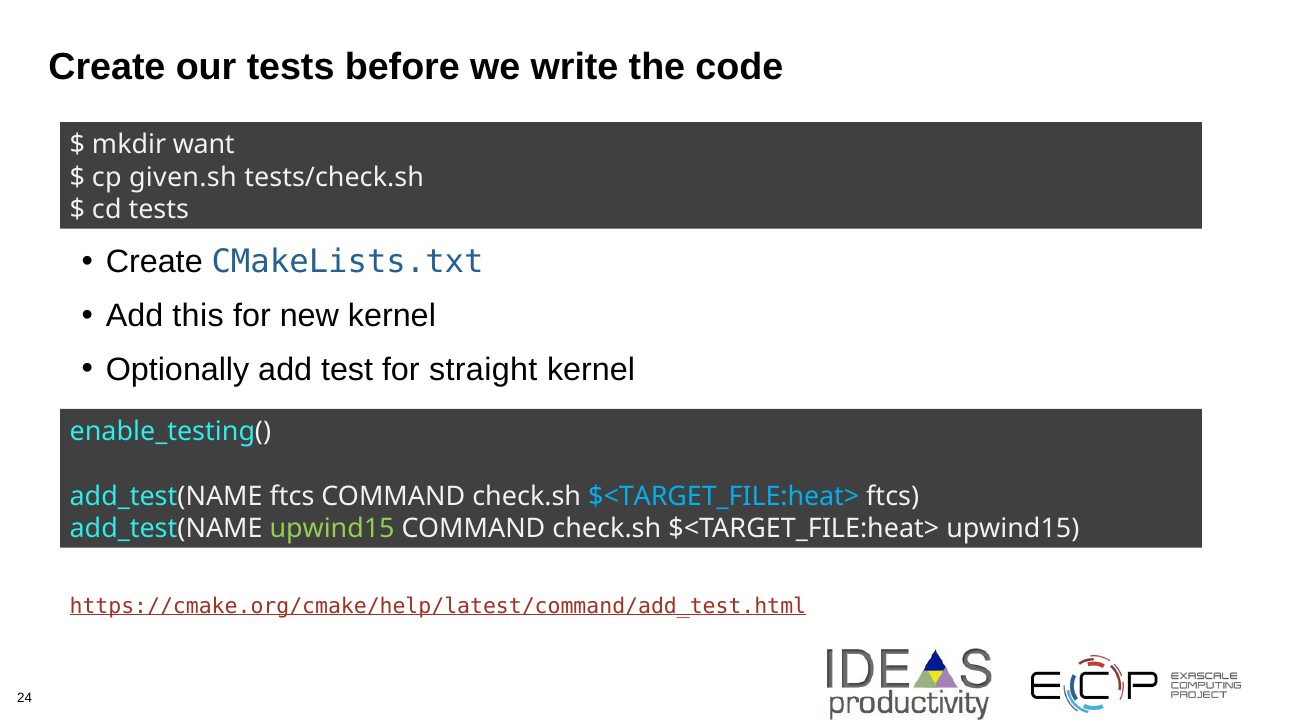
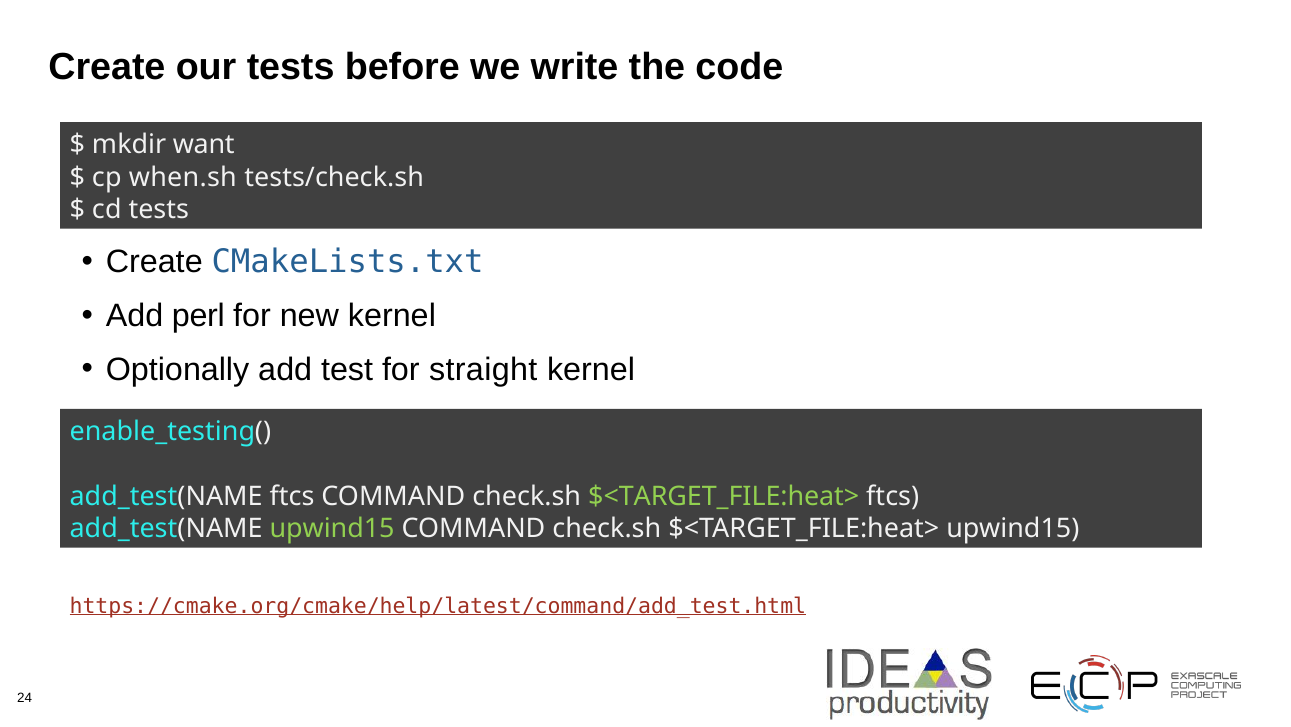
given.sh: given.sh -> when.sh (183, 177)
this: this -> perl (198, 315)
$<TARGET_FILE:heat> colour: light blue -> light green (724, 496)
